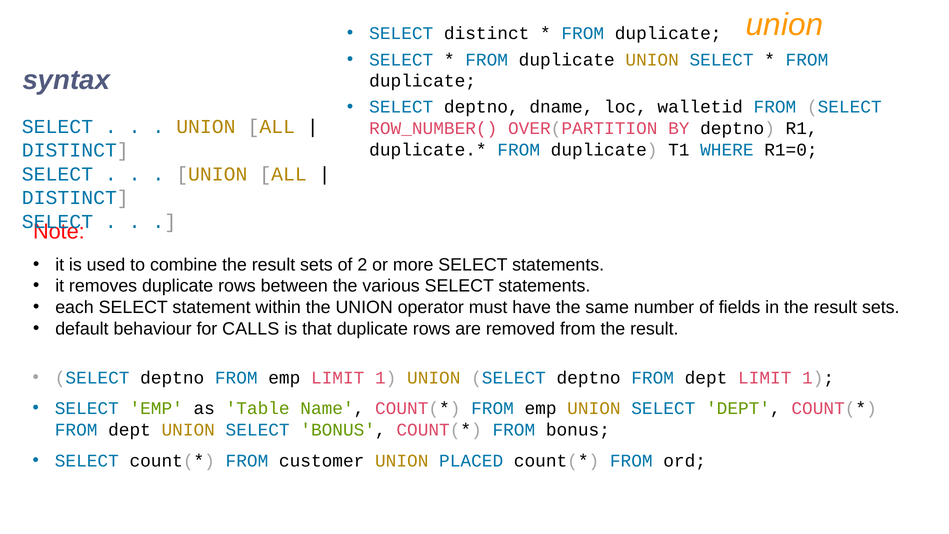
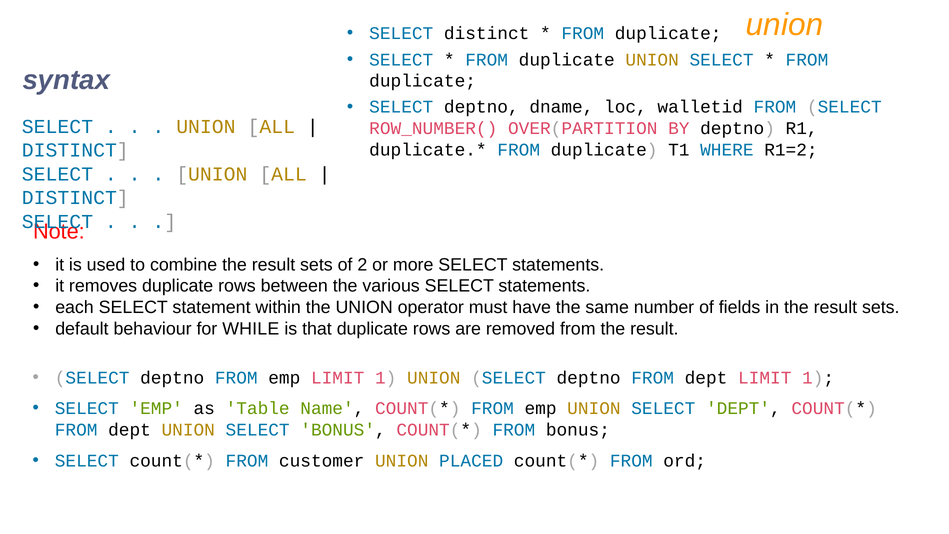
R1=0: R1=0 -> R1=2 (791, 150)
CALLS: CALLS -> WHILE (251, 329)
